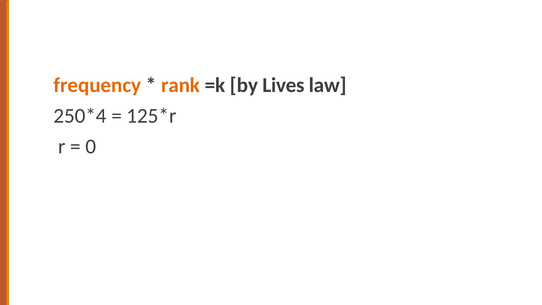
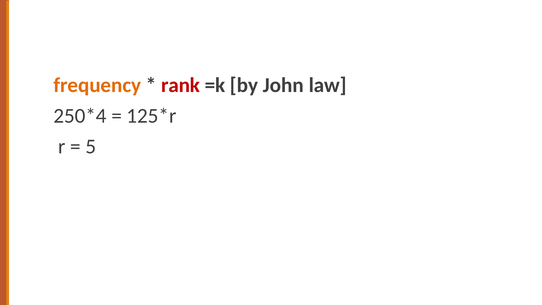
rank colour: orange -> red (181, 85)
Lives: Lives -> John (283, 85)
0: 0 -> 5 (91, 146)
